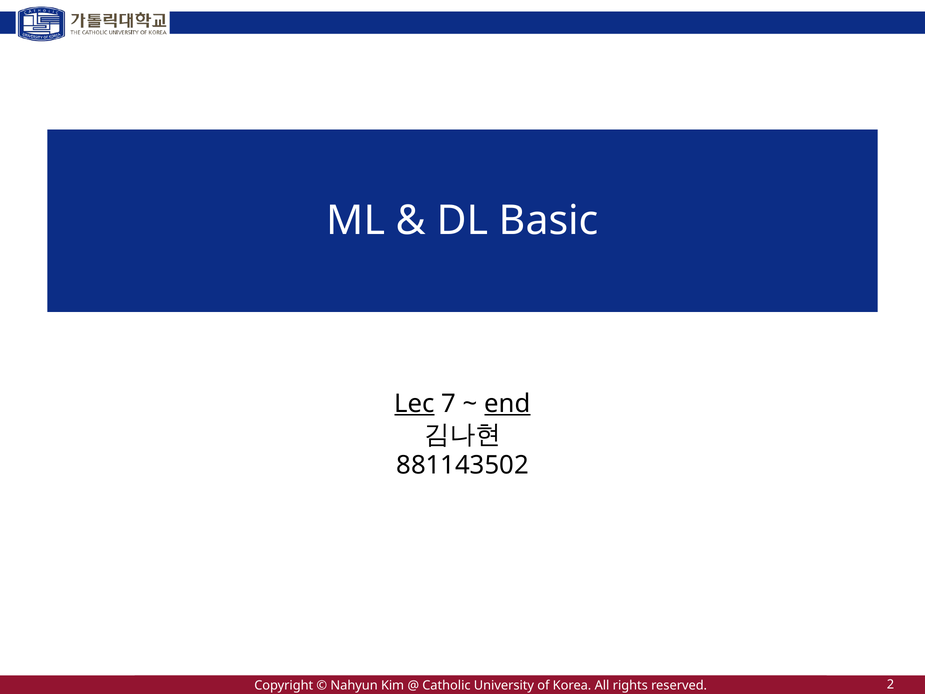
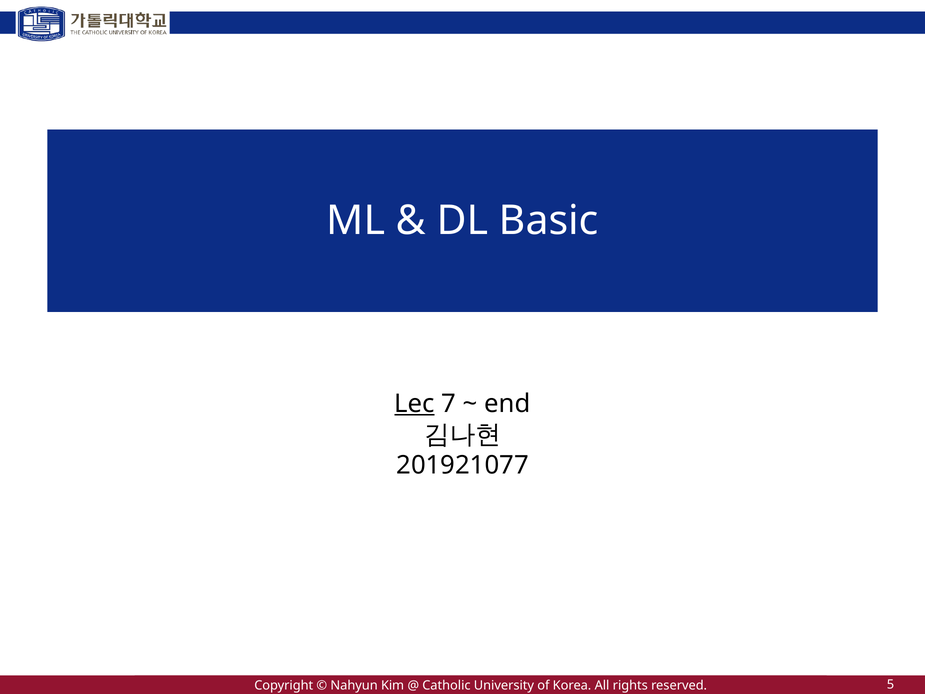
end underline: present -> none (507, 404)
881143502: 881143502 -> 201921077 (463, 465)
2: 2 -> 5 (890, 684)
